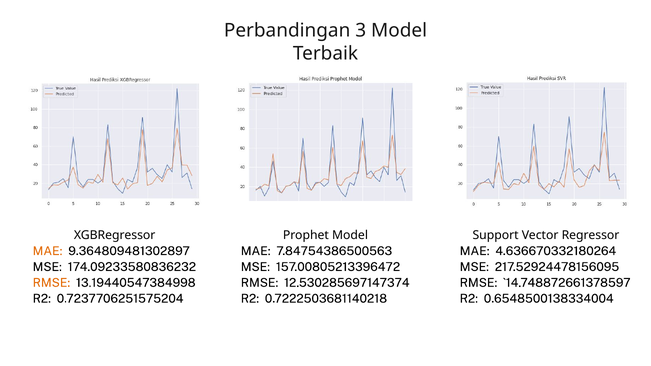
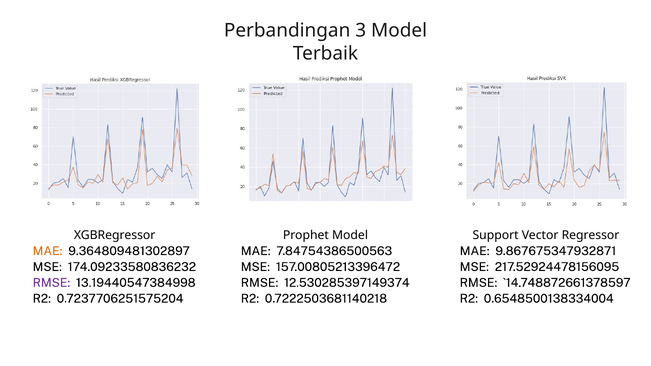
4.636670332180264: 4.636670332180264 -> 9.867675347932871 (556, 251)
RMSE colour: orange -> purple (51, 283)
12.530285697147374: 12.530285697147374 -> 12.530285397149374 (347, 283)
